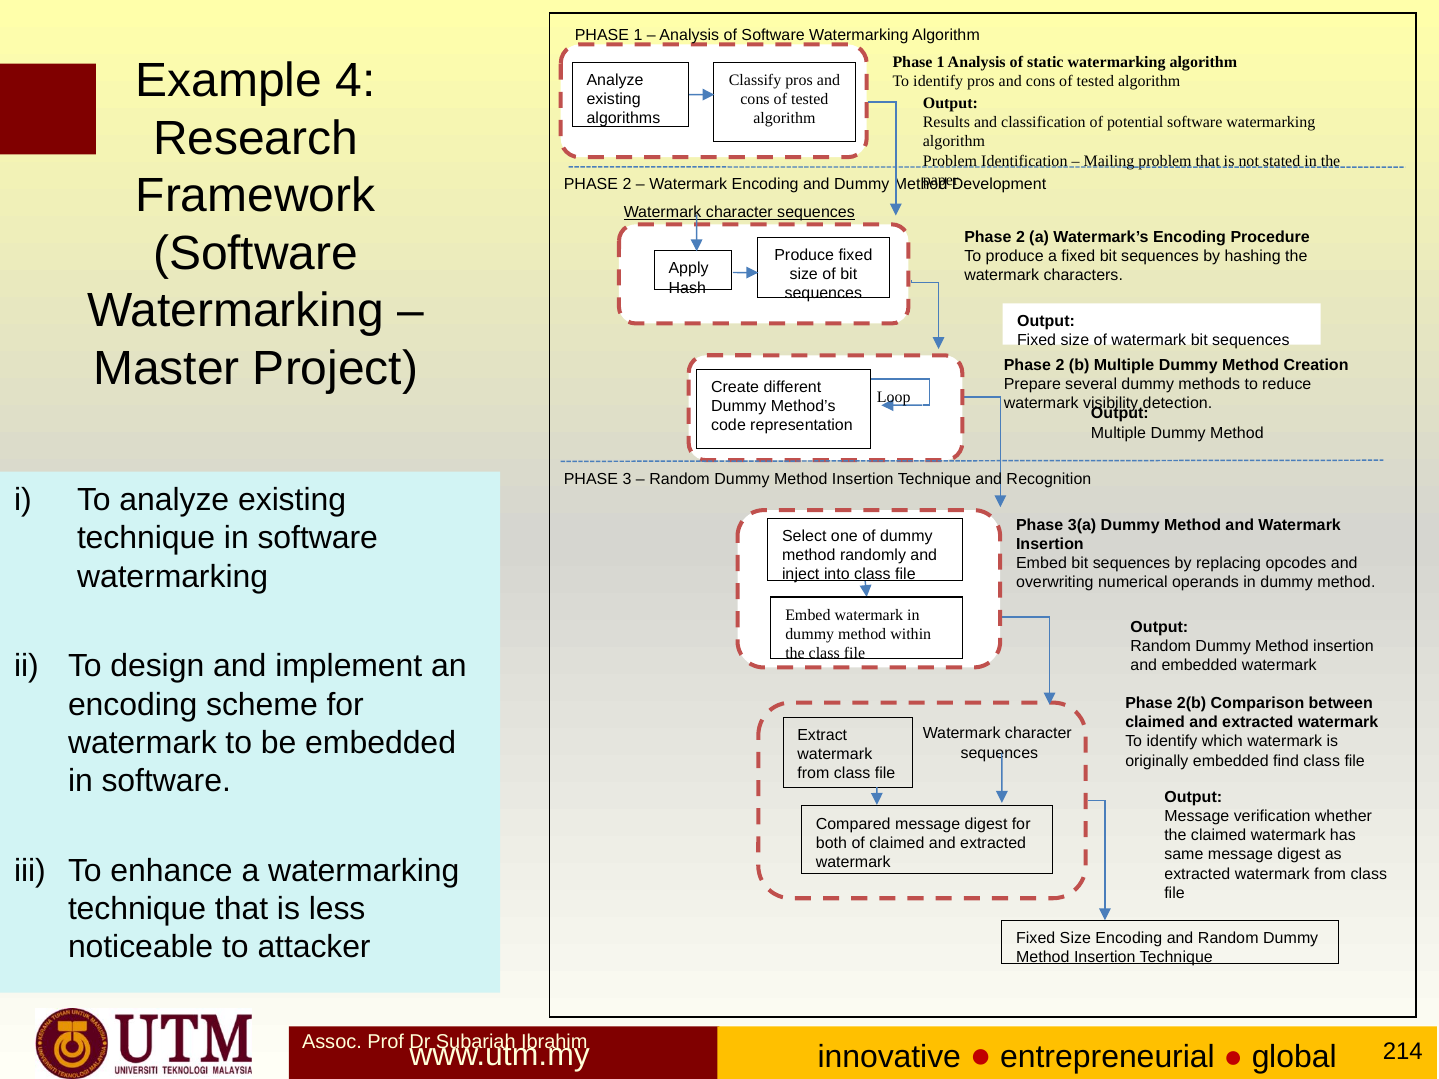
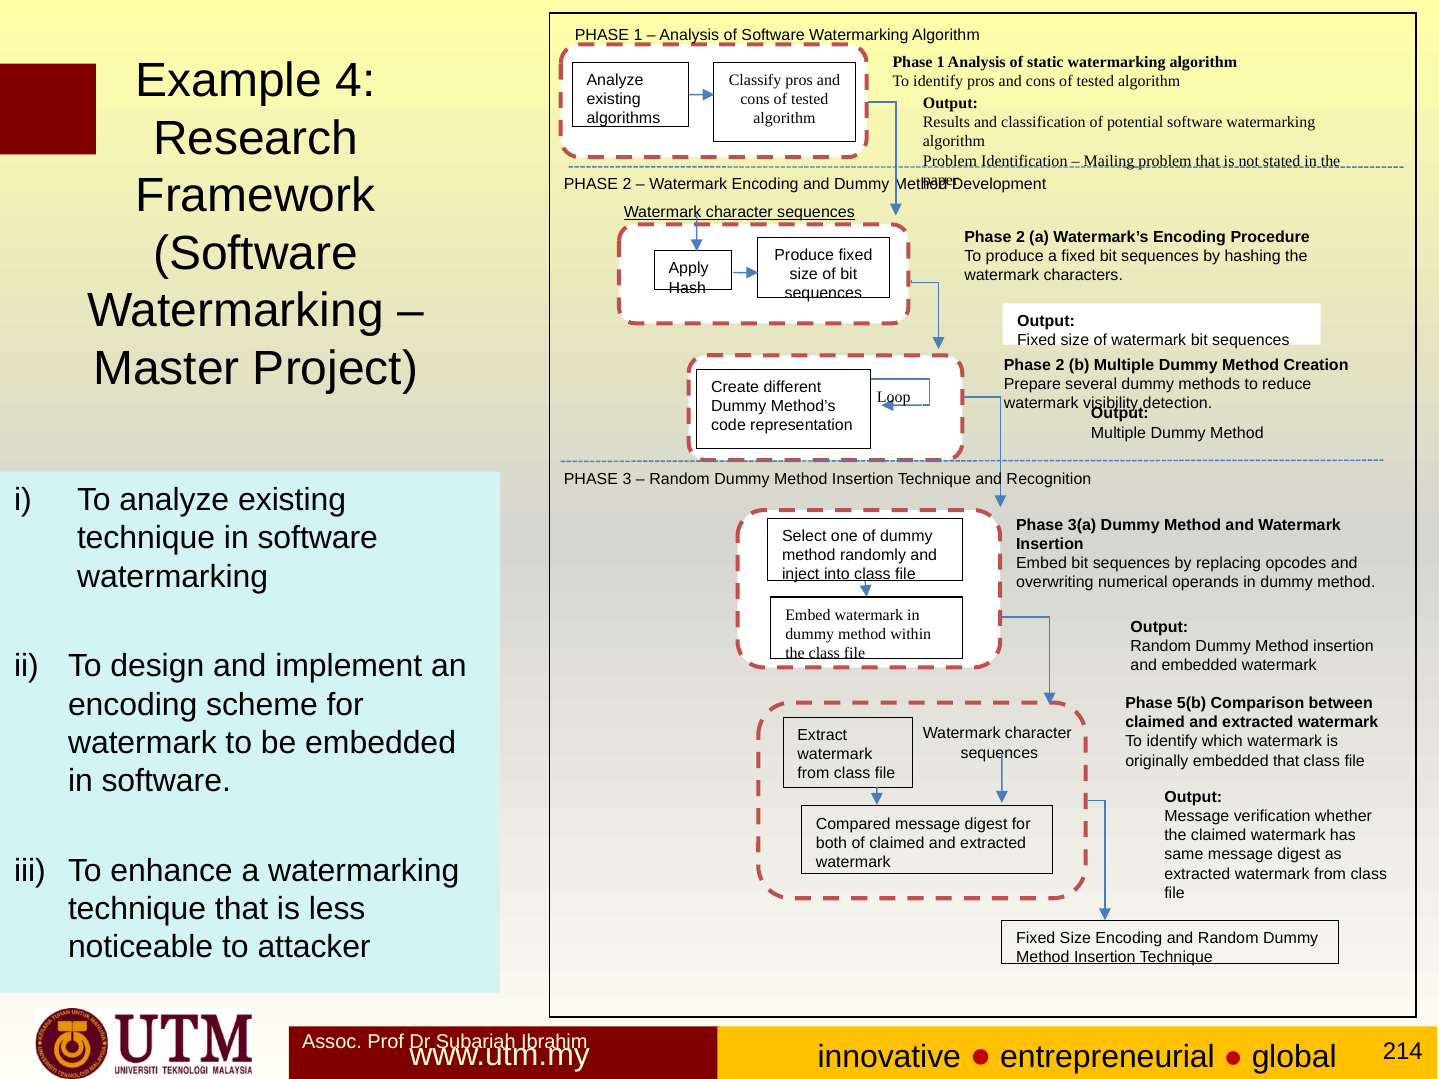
2(b: 2(b -> 5(b (1192, 704)
embedded find: find -> that (1286, 761)
